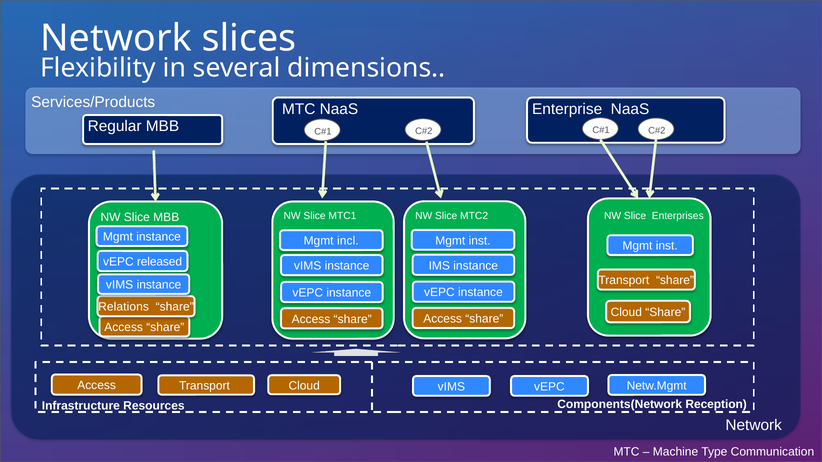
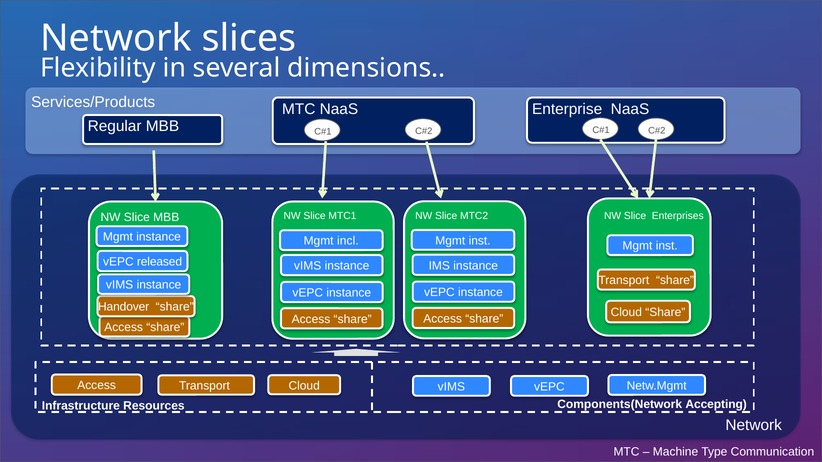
Relations: Relations -> Handover (124, 307)
Reception: Reception -> Accepting (716, 404)
